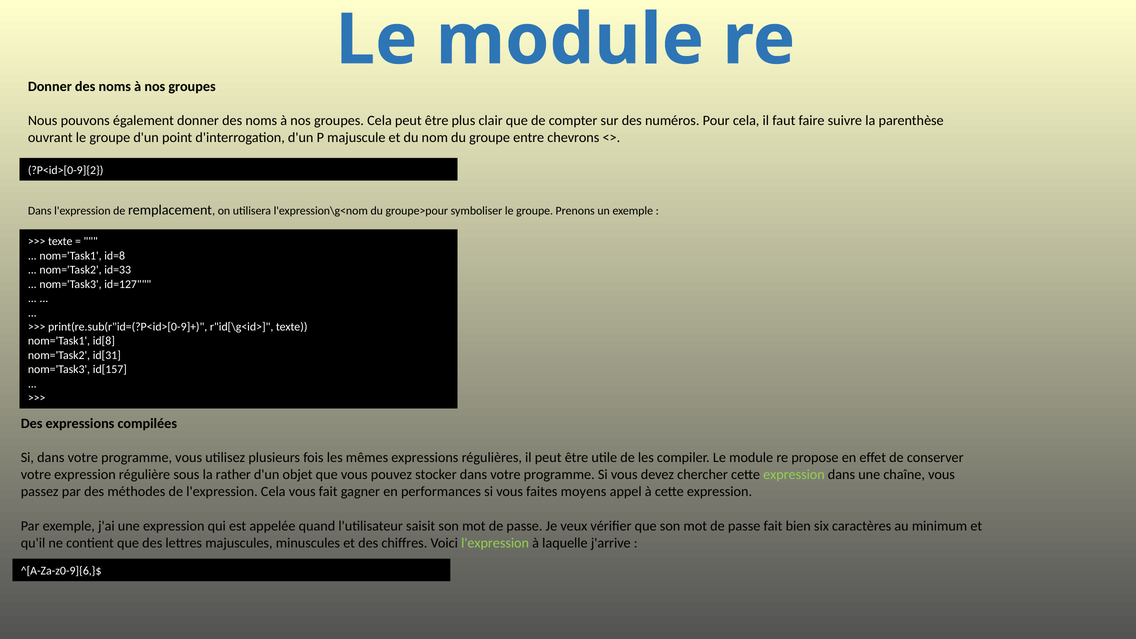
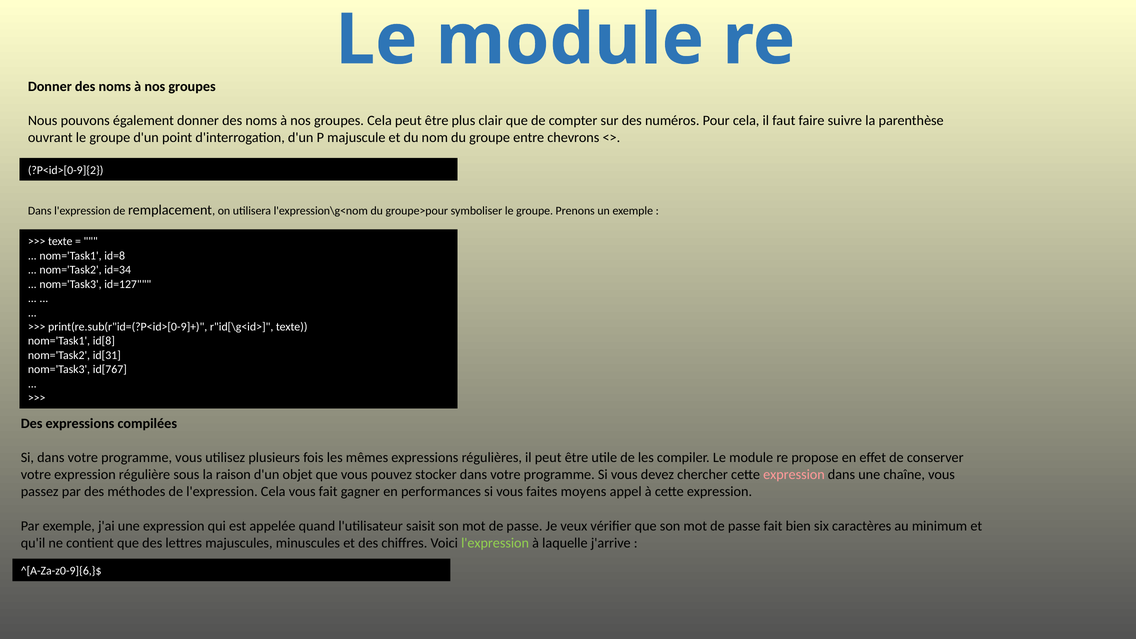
id=33: id=33 -> id=34 (118, 270)
id[157: id[157 -> id[767 (110, 369)
rather: rather -> raison (233, 475)
expression colour: light green -> pink (794, 475)
